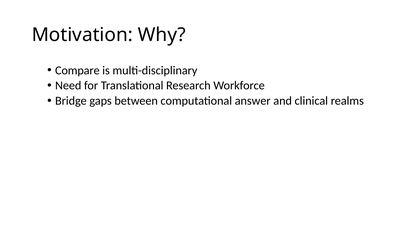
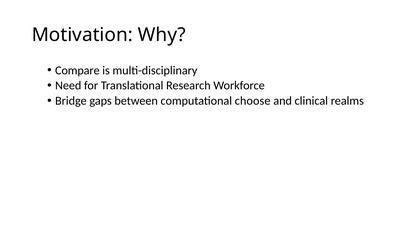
answer: answer -> choose (253, 101)
